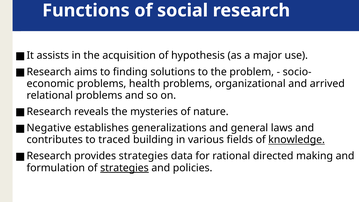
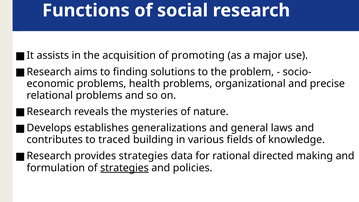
hypothesis: hypothesis -> promoting (198, 55)
arrived: arrived -> precise (327, 84)
Negative: Negative -> Develops (49, 128)
knowledge underline: present -> none (297, 140)
